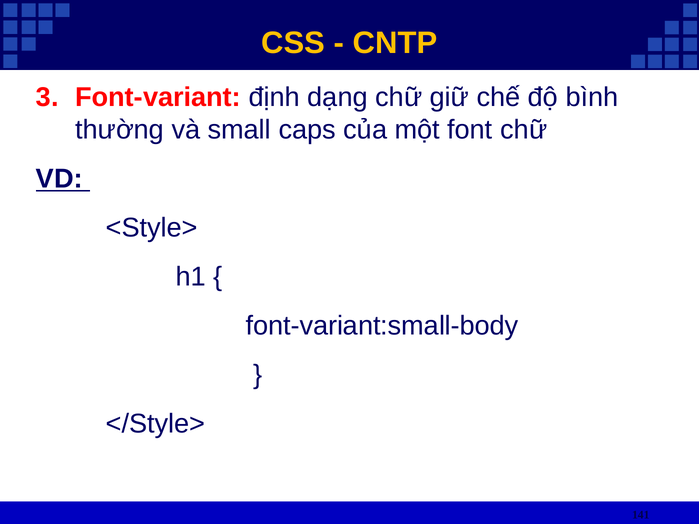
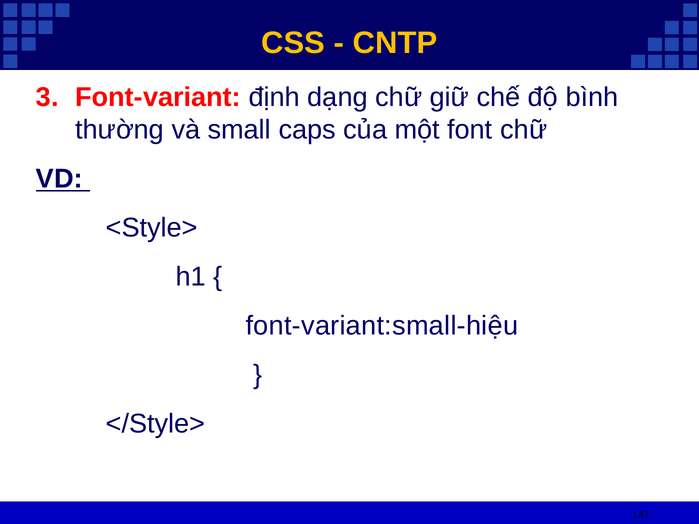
font-variant:small-body: font-variant:small-body -> font-variant:small-hiệu (382, 326)
